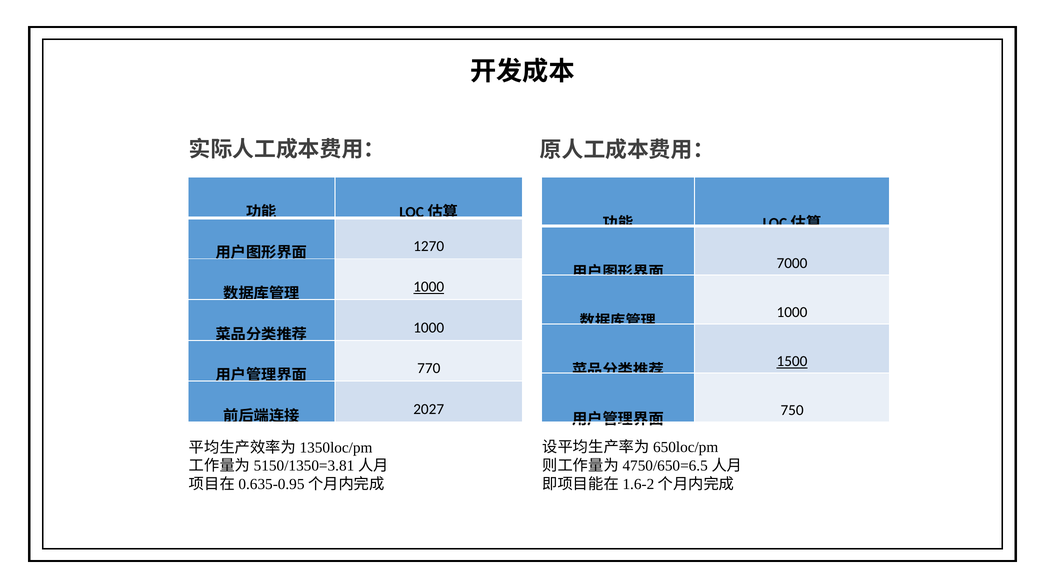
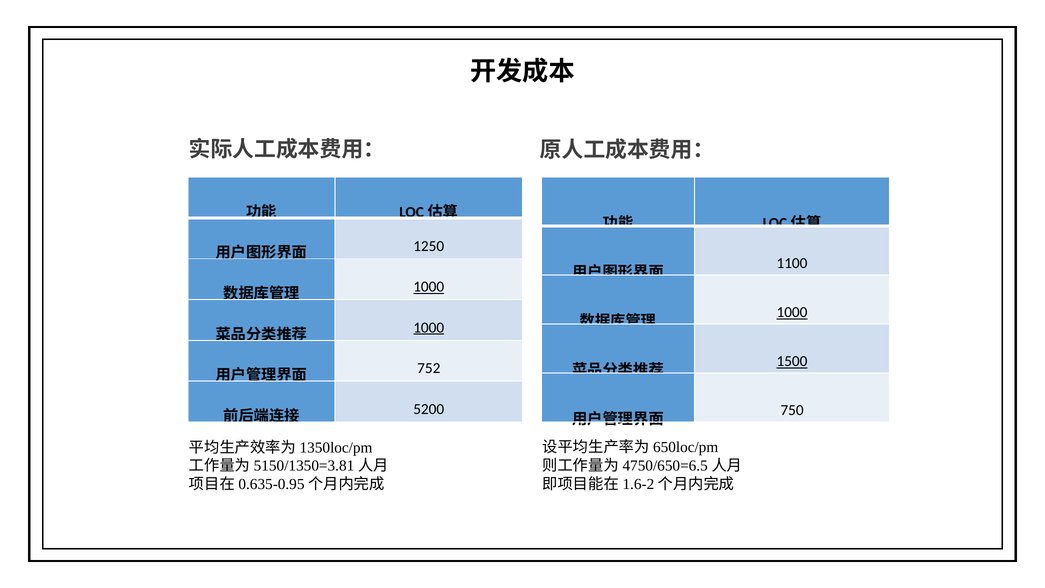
1270: 1270 -> 1250 (429, 246)
7000: 7000 -> 1100 (792, 263)
1000 underline: none -> present (792, 312)
1000 underline: none -> present (429, 327)
770: 770 -> 752 (429, 368)
2027: 2027 -> 5200 (429, 409)
